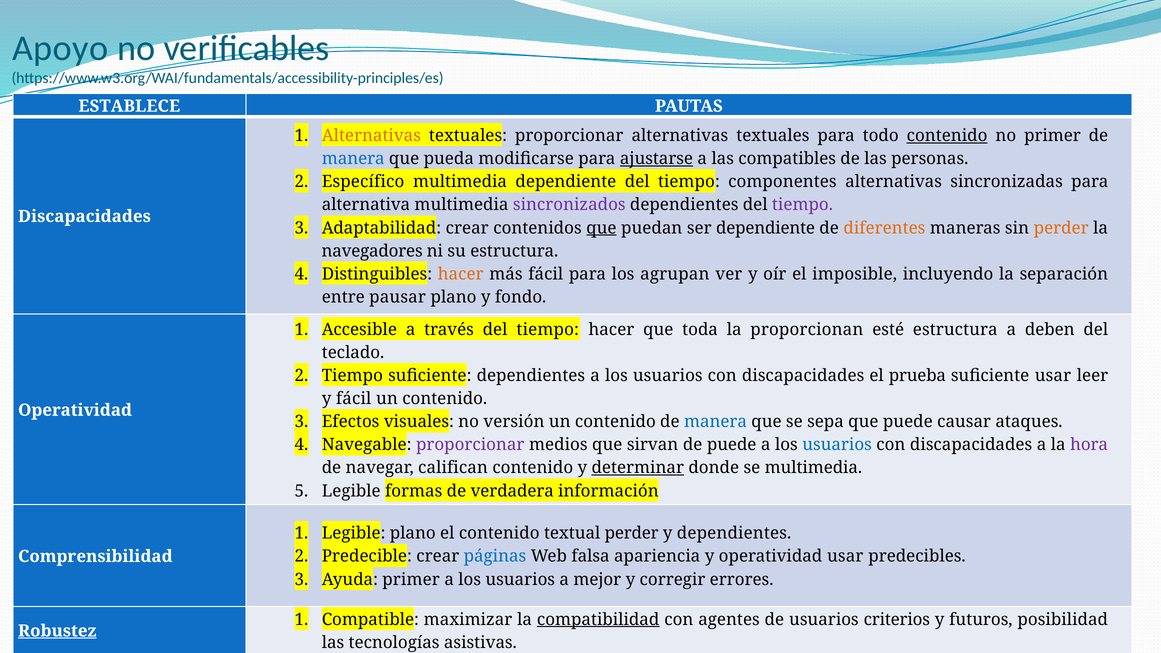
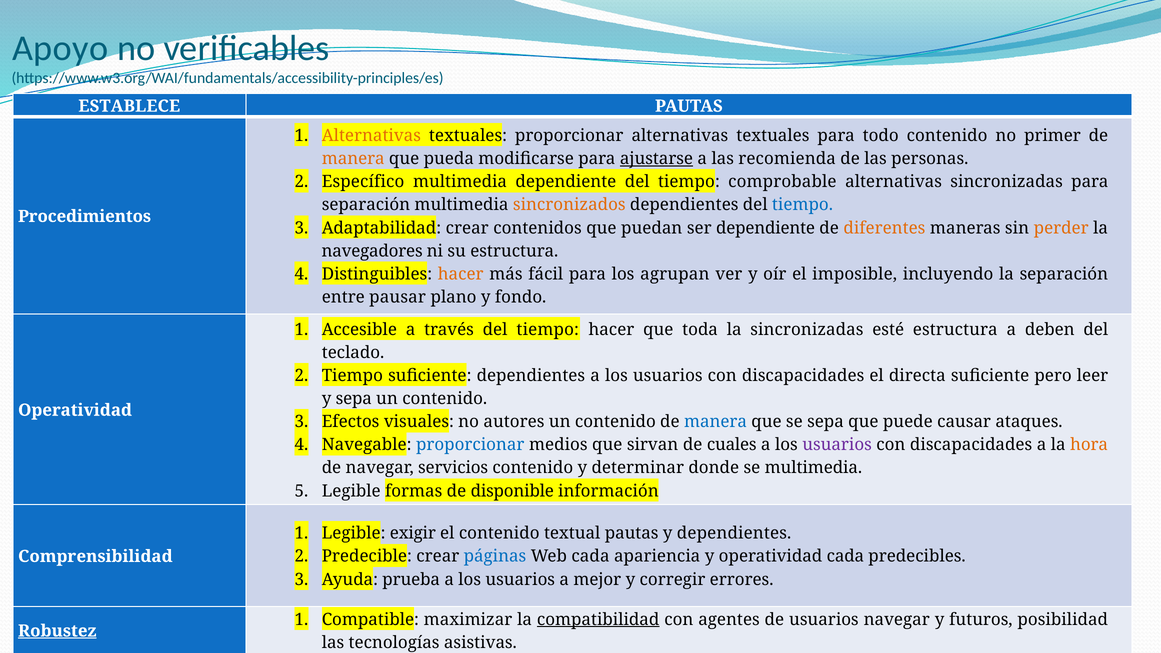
contenido underline: present -> none (947, 136)
manera colour: blue -> orange (353, 159)
compatibles: compatibles -> recomienda (787, 159)
componentes: componentes -> comprobable (782, 182)
alternativa: alternativa -> separación (366, 205)
sincronizados colour: purple -> orange (569, 205)
tiempo colour: purple -> blue (802, 205)
Discapacidades: Discapacidades -> Procedimientos (85, 216)
que underline: present -> none (601, 228)
la proporcionan: proporcionan -> sincronizadas (807, 329)
prueba: prueba -> directa (917, 376)
suficiente usar: usar -> pero (1053, 376)
y fácil: fácil -> sepa (354, 399)
versión: versión -> autores (514, 422)
proporcionar colour: purple -> blue (470, 445)
de puede: puede -> cuales (732, 445)
usuarios colour: blue -> purple (837, 445)
hora colour: purple -> orange (1089, 445)
califican: califican -> servicios (453, 468)
determinar underline: present -> none (638, 468)
verdadera: verdadera -> disponible (512, 491)
Legible plano: plano -> exigir (413, 533)
textual perder: perder -> pautas (632, 533)
Web falsa: falsa -> cada (590, 556)
operatividad usar: usar -> cada (845, 556)
Ayuda primer: primer -> prueba (411, 580)
usuarios criterios: criterios -> navegar (897, 619)
